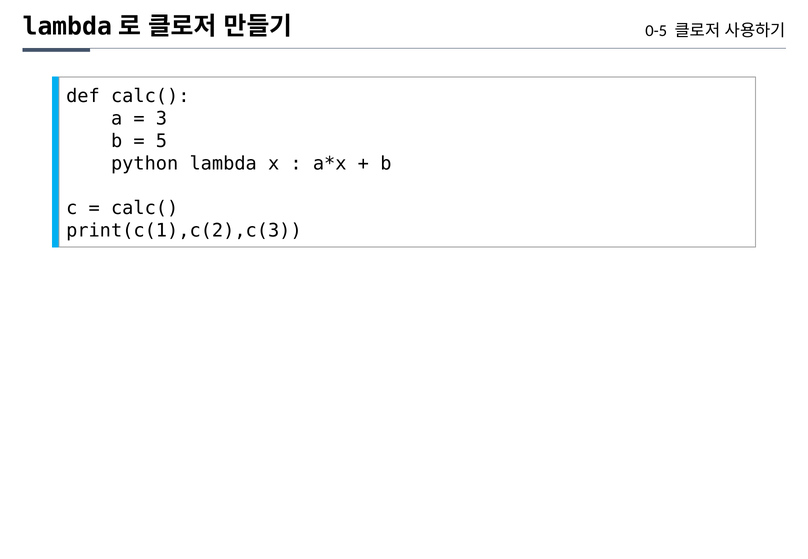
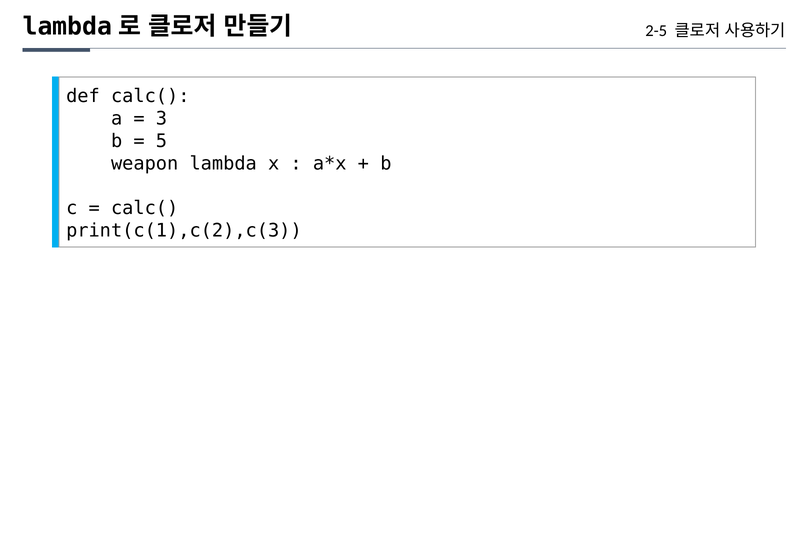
0-5: 0-5 -> 2-5 (656, 31)
python: python -> weapon (145, 164)
